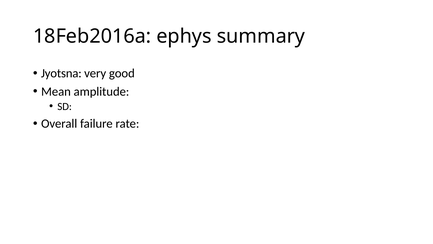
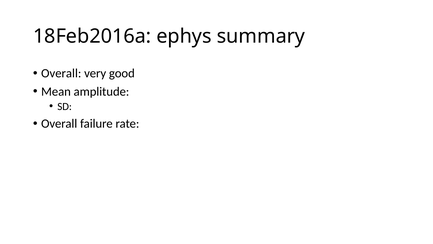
Jyotsna: Jyotsna -> Overall (61, 73)
